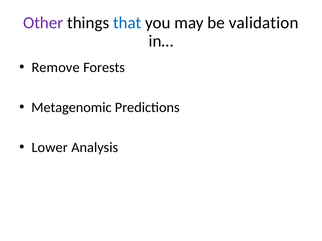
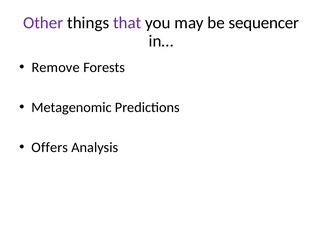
that colour: blue -> purple (127, 23)
validation: validation -> sequencer (264, 23)
Lower: Lower -> Offers (50, 148)
